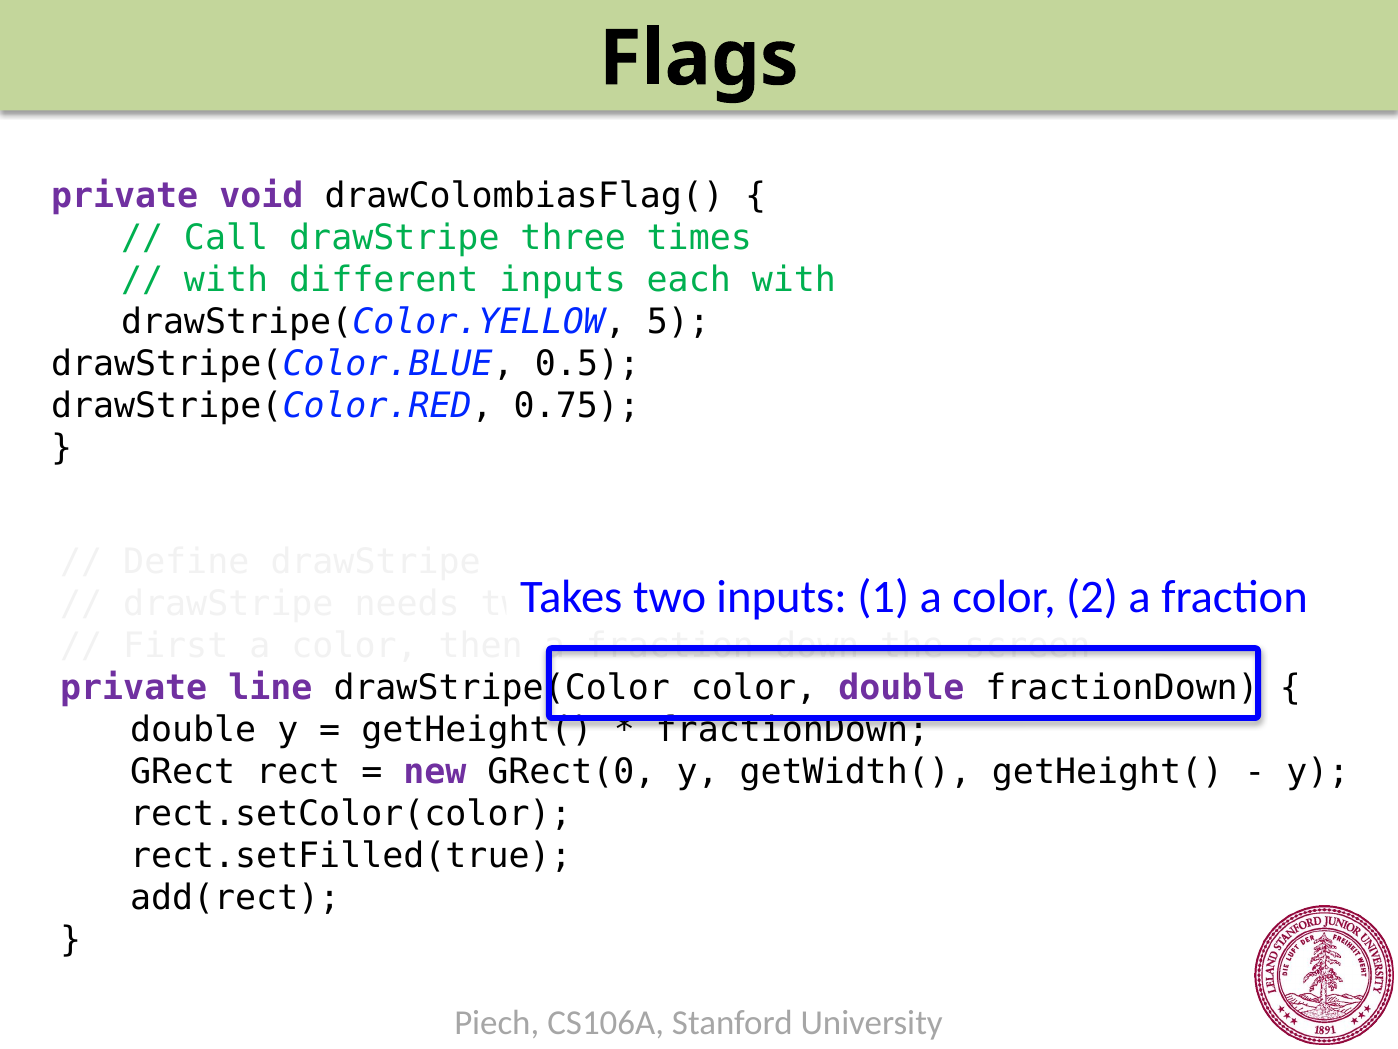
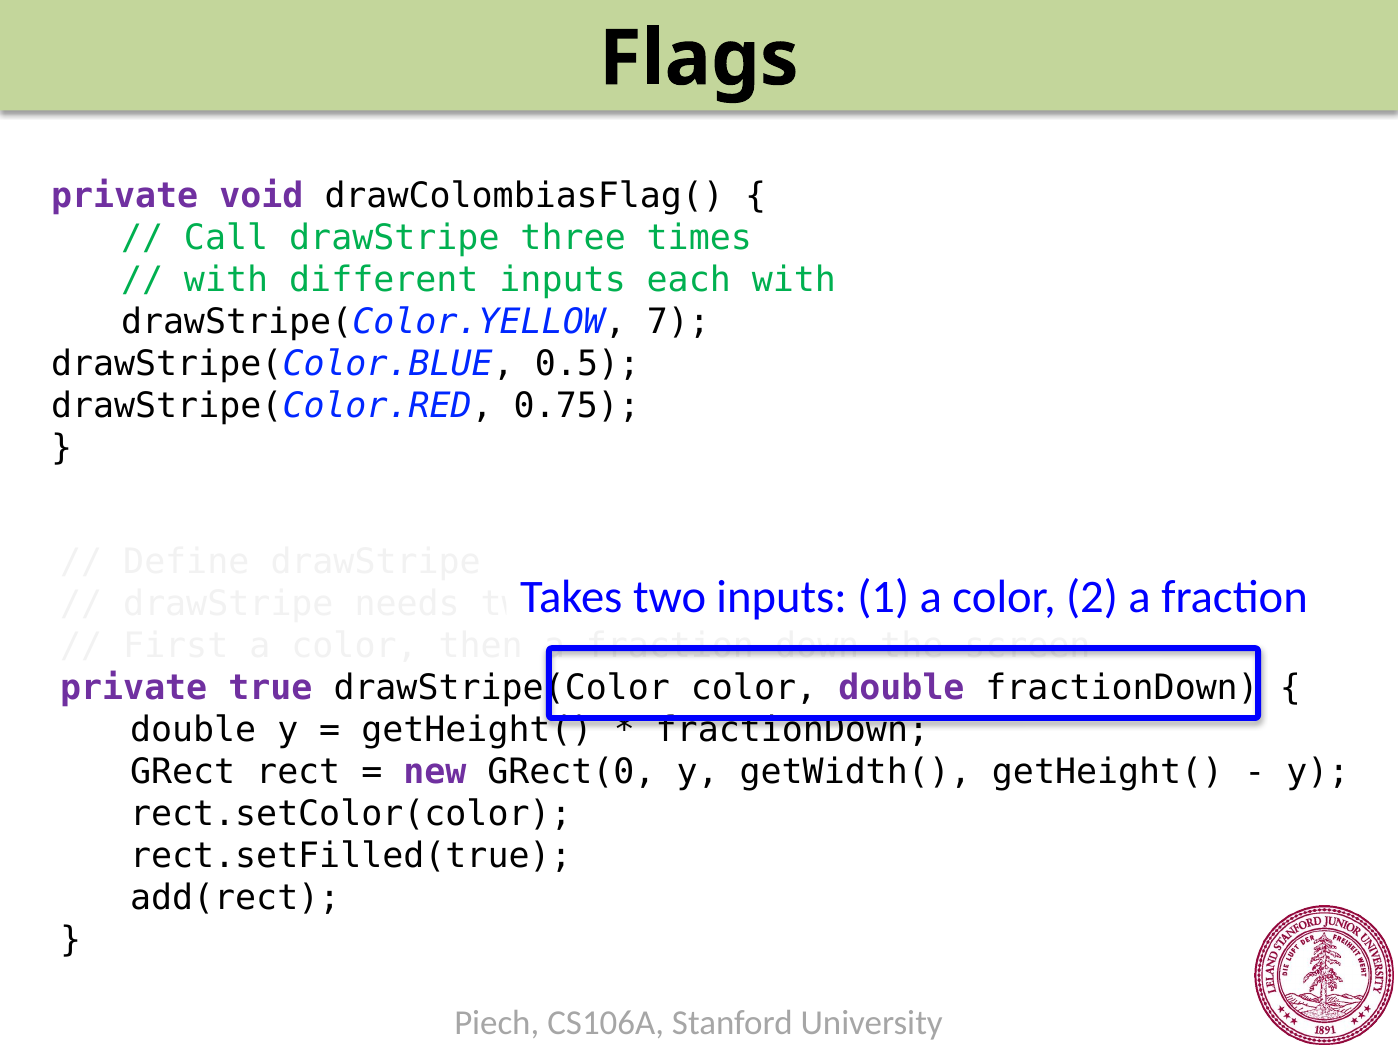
5: 5 -> 7 (678, 322)
line: line -> true (270, 688)
